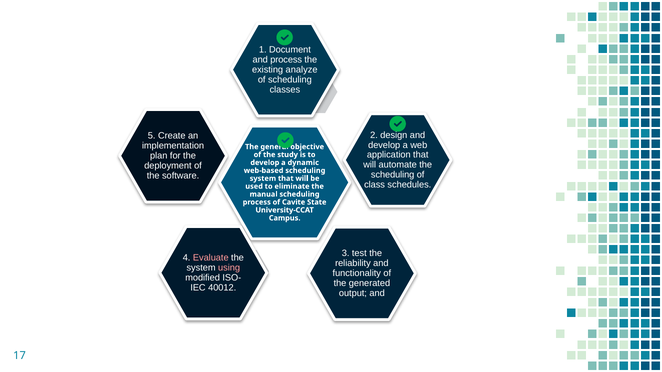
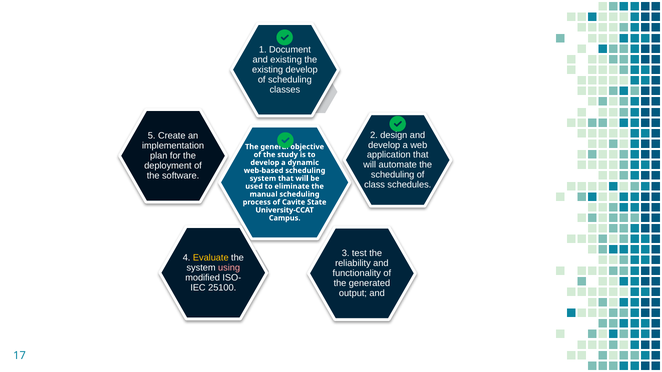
and process: process -> existing (286, 60)
existing analyze: analyze -> develop (302, 70)
Evaluate colour: pink -> yellow (211, 258)
40012: 40012 -> 25100 (222, 288)
